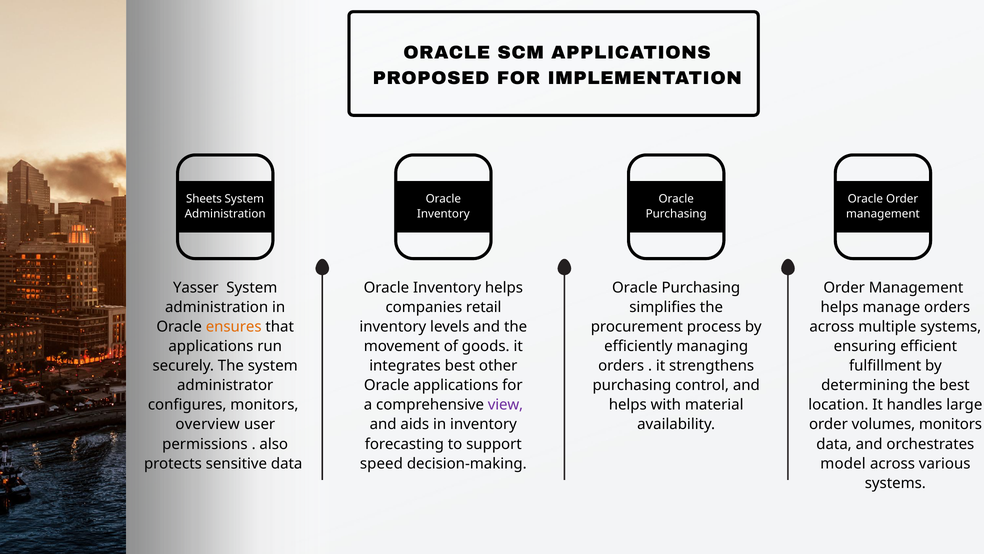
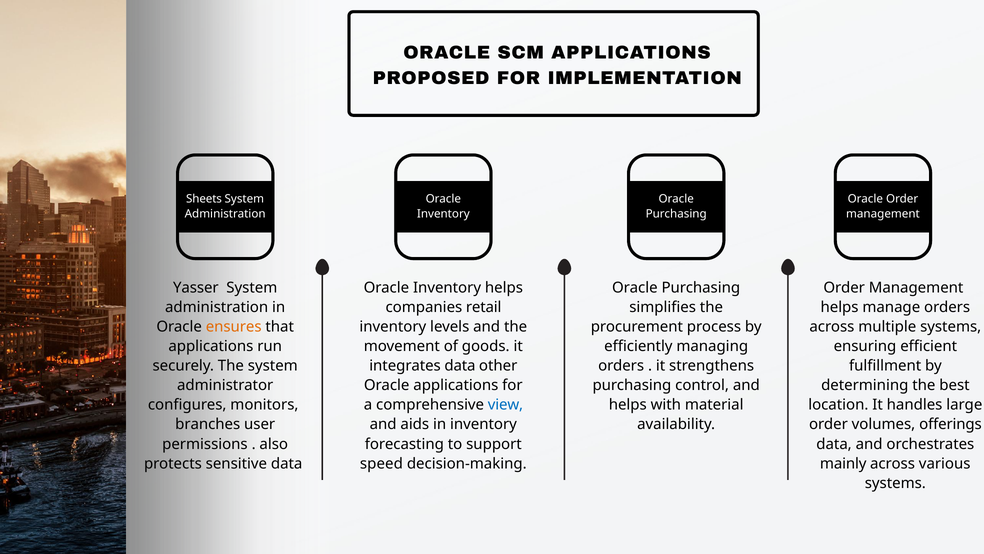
integrates best: best -> data (460, 365)
view colour: purple -> blue (505, 405)
overview: overview -> branches (208, 424)
volumes monitors: monitors -> offerings (950, 424)
model: model -> mainly (843, 463)
